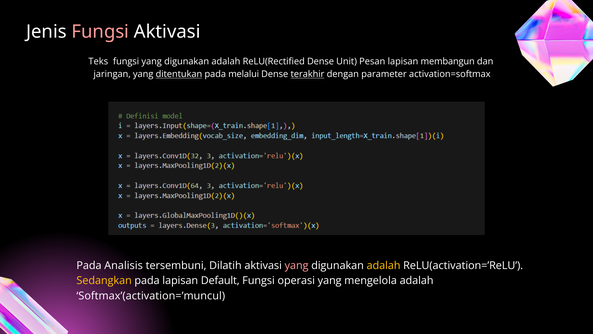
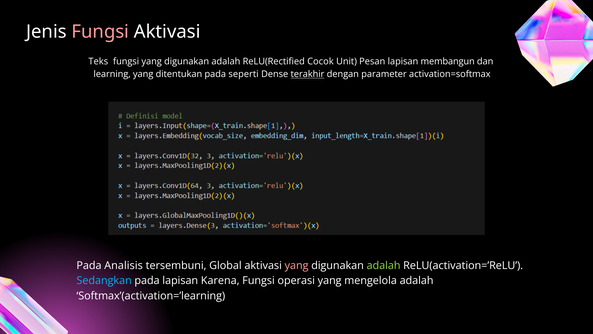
ReLU(Rectified Dense: Dense -> Cocok (320, 61)
jaringan: jaringan -> learning (112, 74)
ditentukan underline: present -> none (179, 74)
melalui: melalui -> seperti (244, 74)
Dilatih: Dilatih -> Global (225, 265)
adalah colour: yellow -> light green (384, 265)
Sedangkan colour: yellow -> light blue (104, 280)
Default: Default -> Karena (220, 280)
Softmax’(activation=’muncul: Softmax’(activation=’muncul -> Softmax’(activation=’learning (151, 295)
